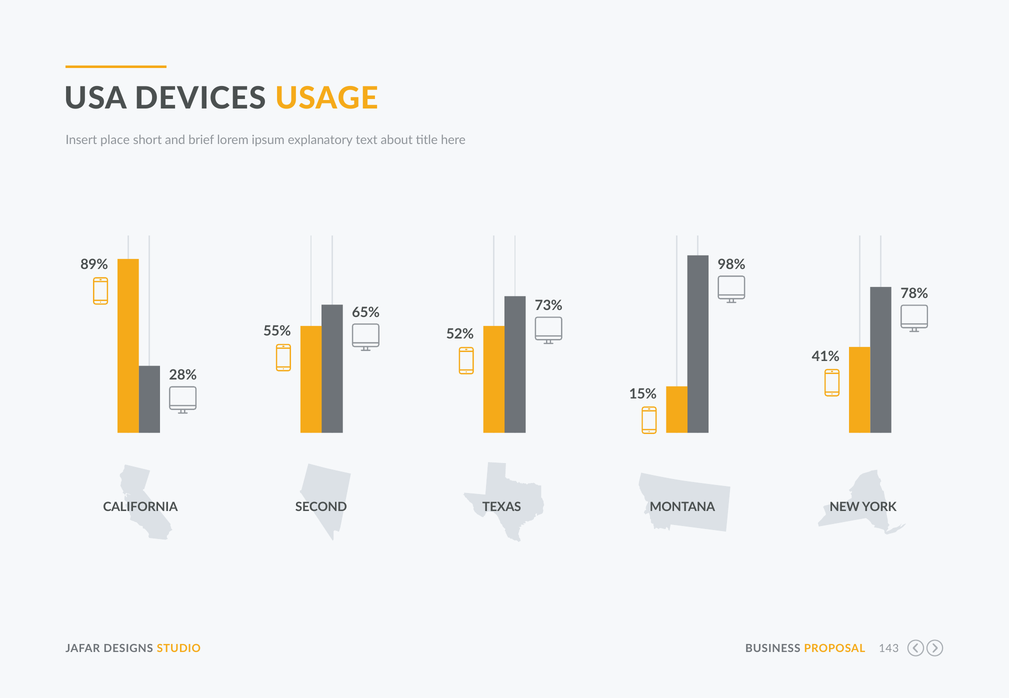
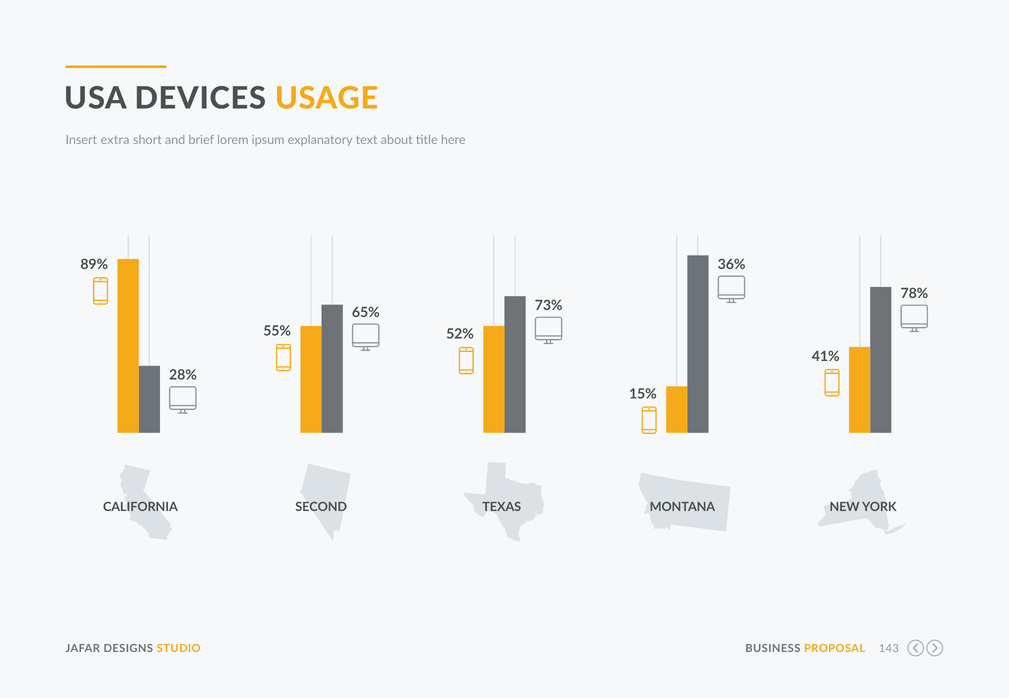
place: place -> extra (115, 140)
98%: 98% -> 36% (732, 265)
